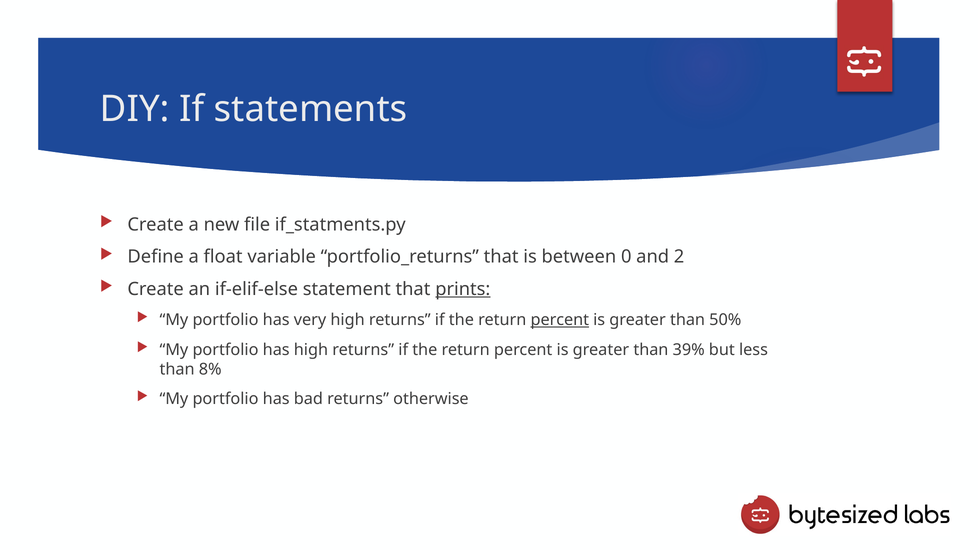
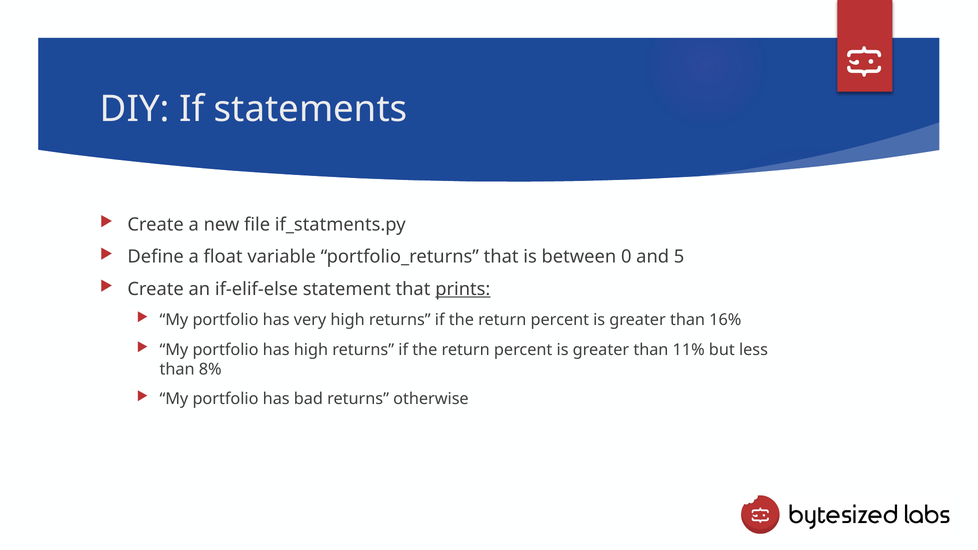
2: 2 -> 5 (679, 257)
percent underline: present -> none (560, 320)
50%: 50% -> 16% (725, 320)
39%: 39% -> 11% (689, 350)
